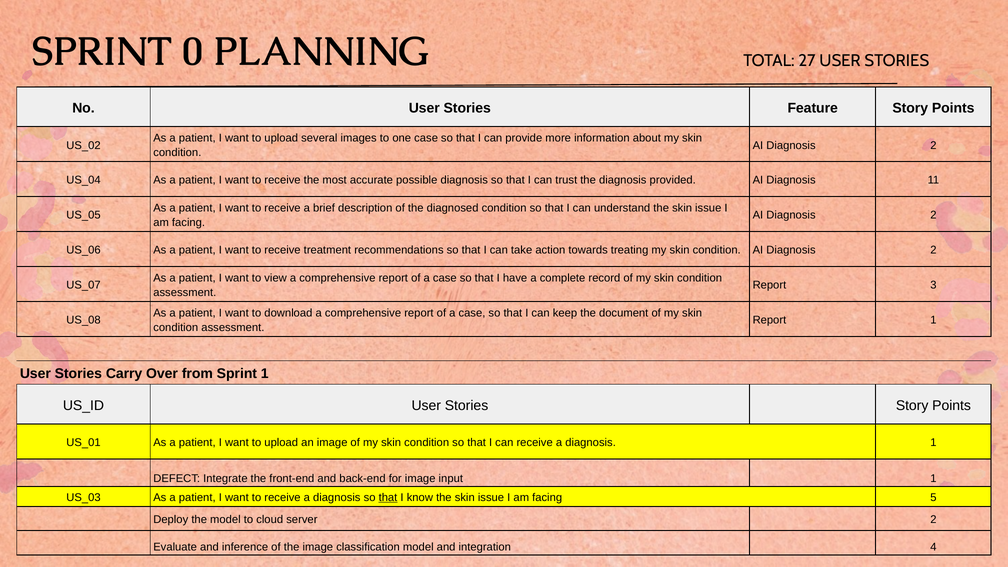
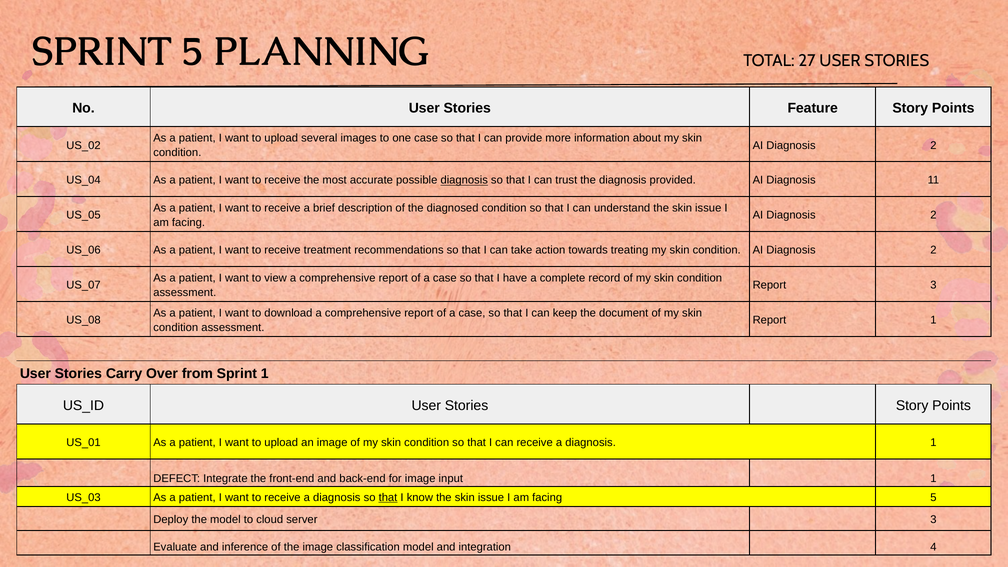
SPRINT 0: 0 -> 5 (193, 52)
diagnosis underline: none -> present (464, 180)
server 2: 2 -> 3 (933, 520)
